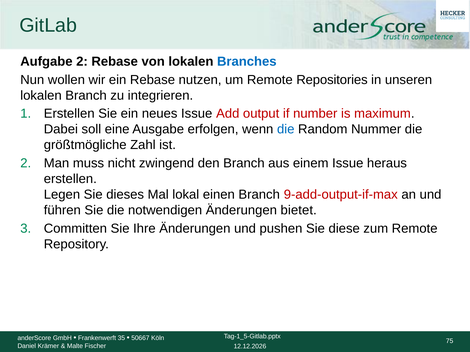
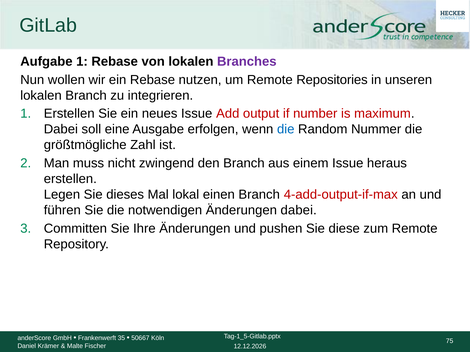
Aufgabe 2: 2 -> 1 (82, 62)
Branches colour: blue -> purple (247, 62)
9-add-output-if-max: 9-add-output-if-max -> 4-add-output-if-max (341, 195)
Änderungen bietet: bietet -> dabei (299, 210)
